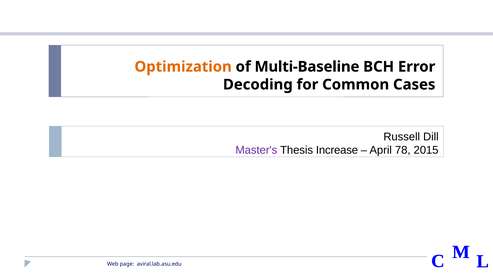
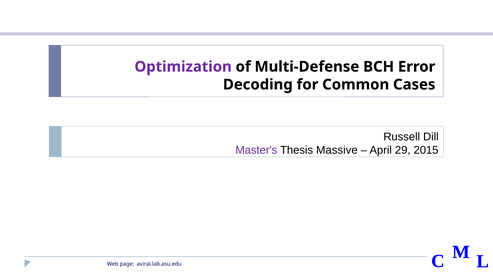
Optimization colour: orange -> purple (183, 67)
Multi-Baseline: Multi-Baseline -> Multi-Defense (307, 67)
Increase: Increase -> Massive (337, 150)
78: 78 -> 29 (403, 150)
